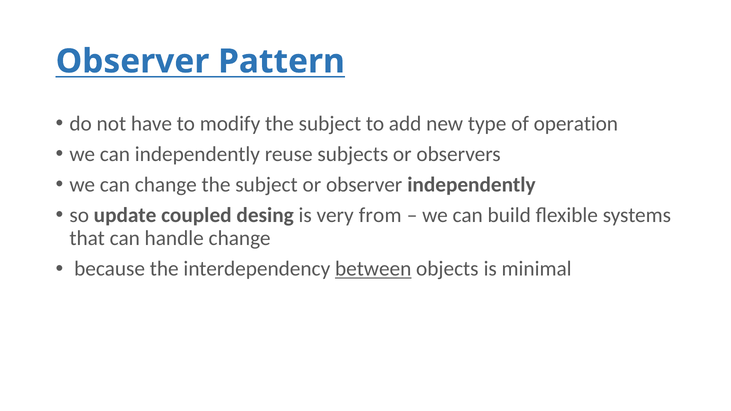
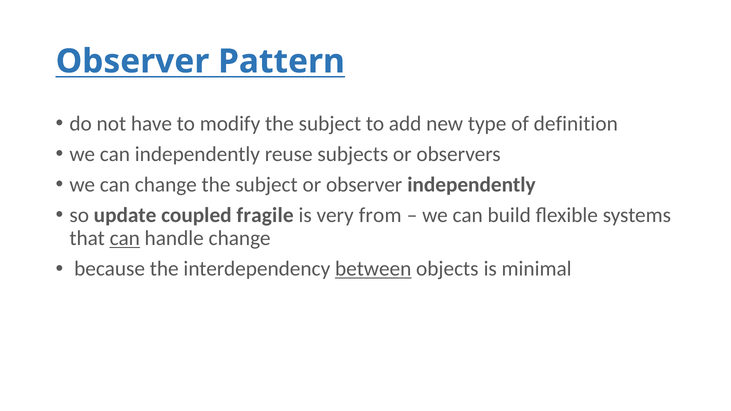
operation: operation -> definition (576, 124)
desing: desing -> fragile (265, 215)
can underline: none -> present (125, 238)
